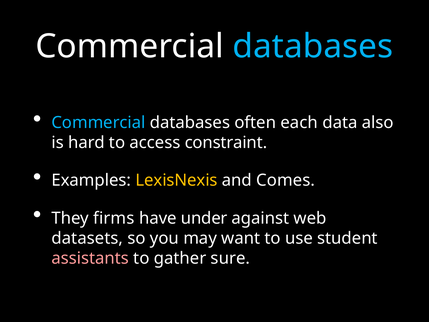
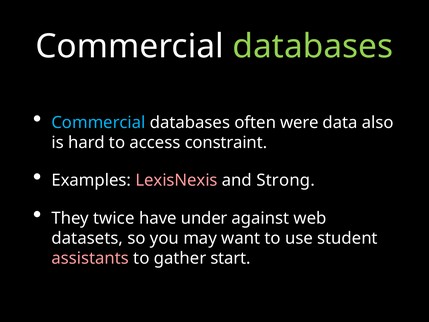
databases colour: light blue -> light green (313, 46)
each: each -> were (299, 122)
LexisNexis colour: yellow -> pink (177, 180)
Comes: Comes -> Strong (286, 180)
firms: firms -> twice (114, 218)
sure: sure -> start (230, 258)
